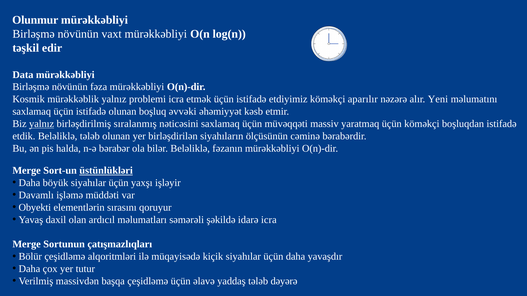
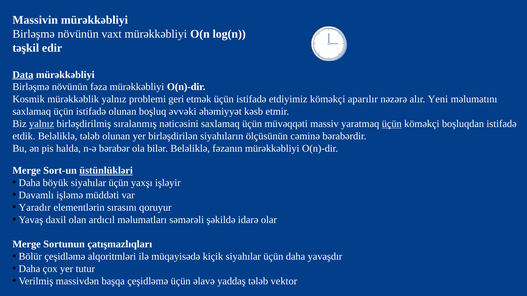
Olunmur: Olunmur -> Massivin (35, 20)
Data underline: none -> present (23, 75)
problemi icra: icra -> geri (176, 99)
üçün underline: none -> present (392, 124)
Obyekti: Obyekti -> Yaradır (35, 208)
idarə icra: icra -> olar (269, 220)
dəyərə: dəyərə -> vektor (284, 282)
